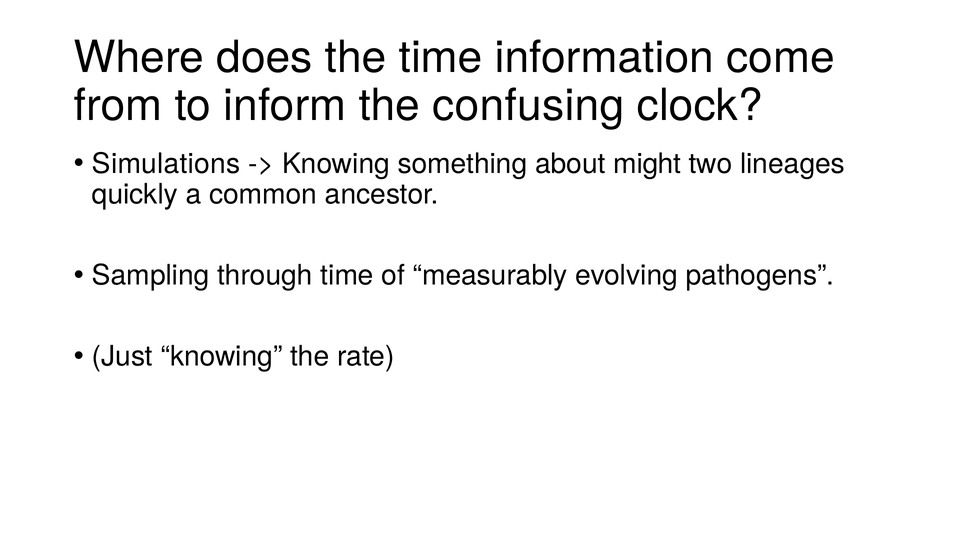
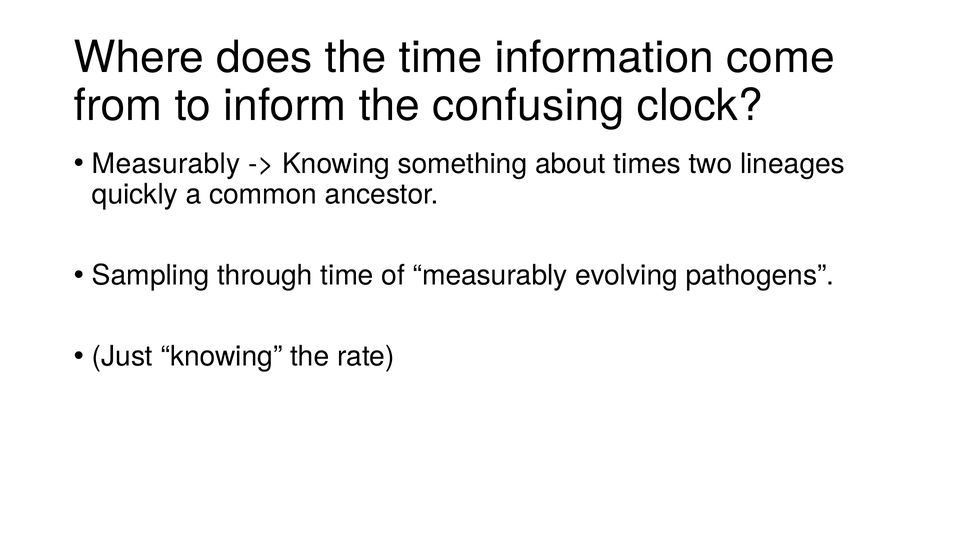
Simulations: Simulations -> Measurably (166, 164)
might: might -> times (647, 164)
